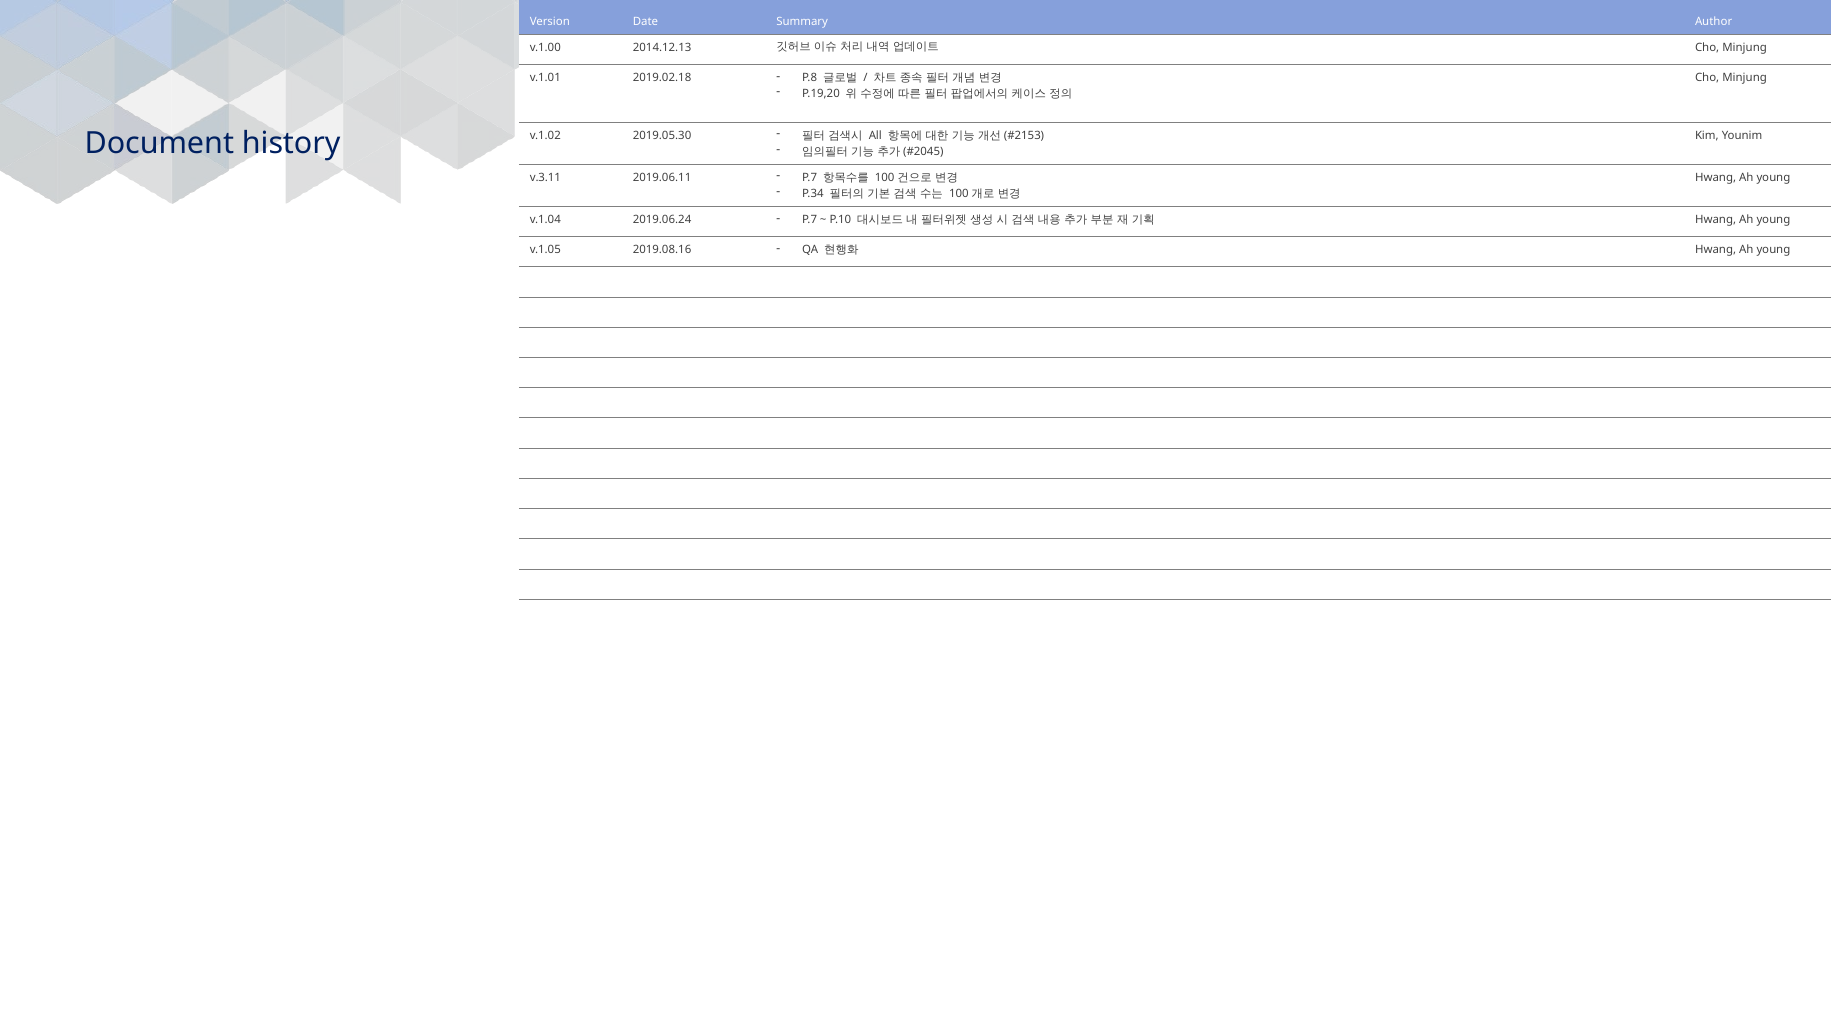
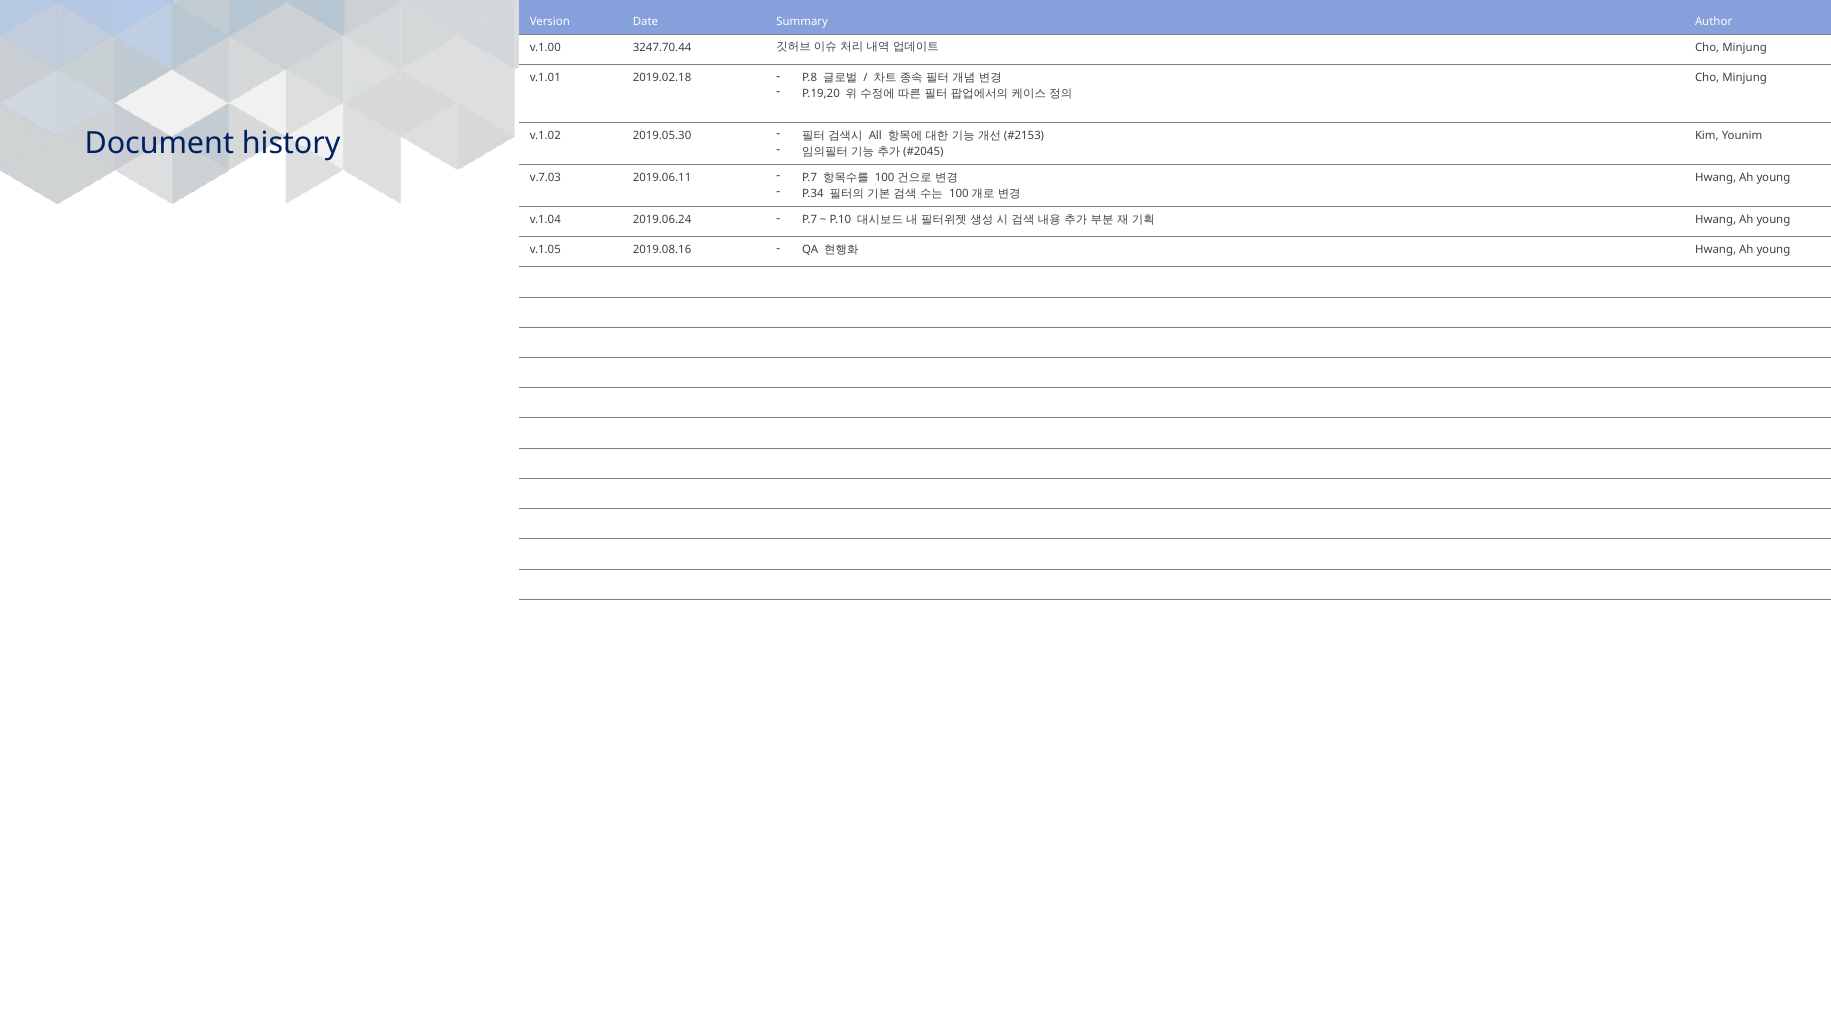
2014.12.13: 2014.12.13 -> 3247.70.44 (662, 48)
v.3.11: v.3.11 -> v.7.03 (545, 178)
